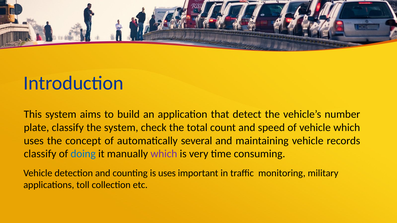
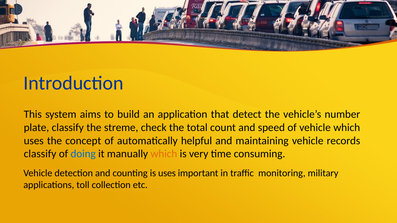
the system: system -> streme (121, 128)
several: several -> helpful (197, 141)
which colour: purple -> orange (164, 154)
